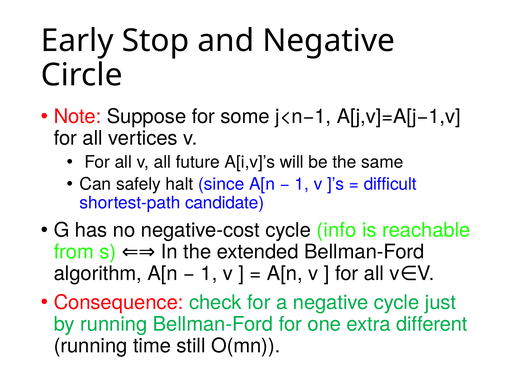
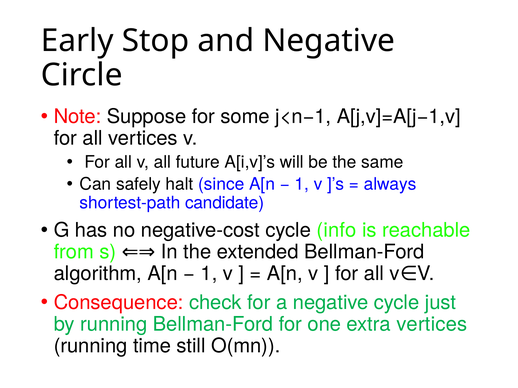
difficult: difficult -> always (390, 184)
extra different: different -> vertices (432, 325)
